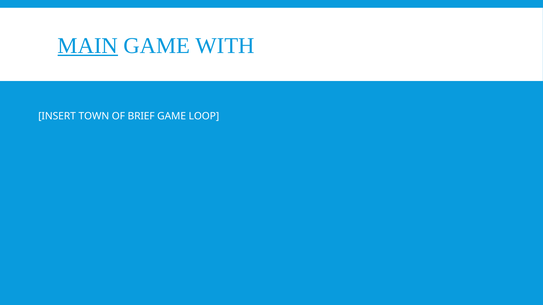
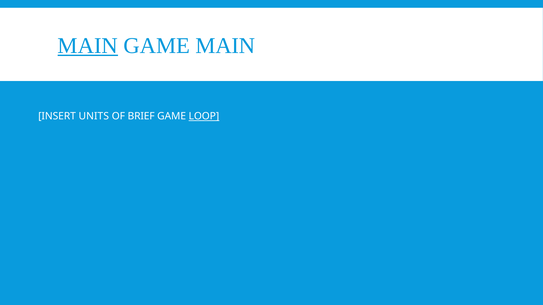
GAME WITH: WITH -> MAIN (225, 46)
TOWN: TOWN -> UNITS (94, 116)
LOOP underline: none -> present (204, 116)
